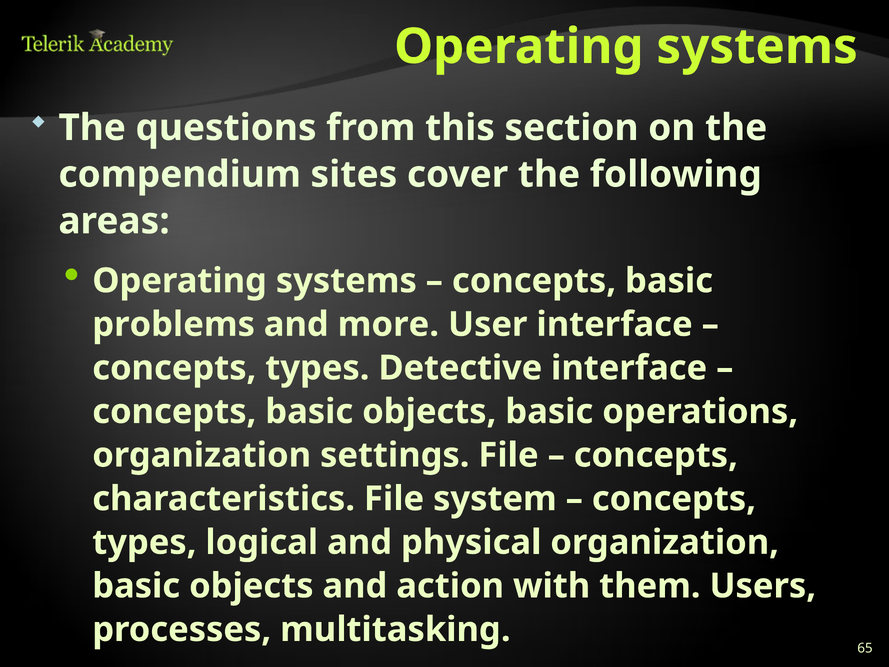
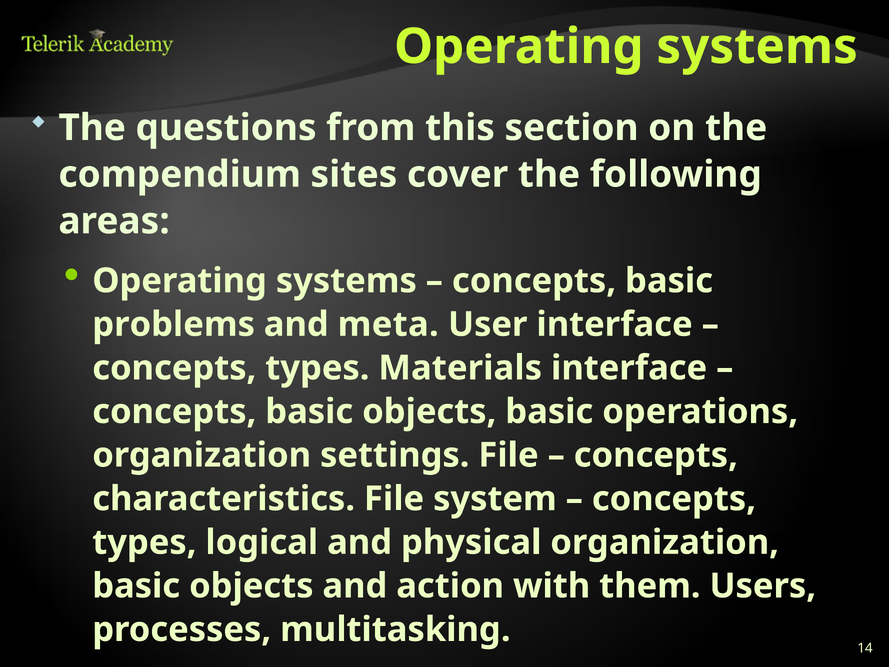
more: more -> meta (388, 324)
Detective: Detective -> Materials (460, 368)
65: 65 -> 14 (865, 648)
